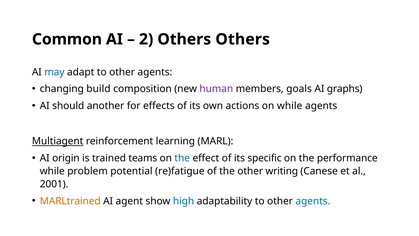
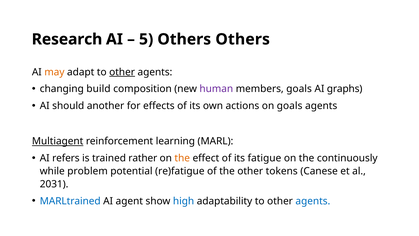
Common: Common -> Research (67, 39)
2: 2 -> 5 (146, 39)
may colour: blue -> orange (54, 72)
other underline: none -> present (122, 72)
on while: while -> goals (290, 106)
origin: origin -> refers (66, 158)
teams: teams -> rather (143, 158)
the colour: blue -> orange (182, 158)
specific: specific -> fatigue (264, 158)
performance: performance -> continuously (347, 158)
writing: writing -> tokens (282, 171)
2001: 2001 -> 2031 (54, 184)
MARLtrained colour: orange -> blue (70, 201)
